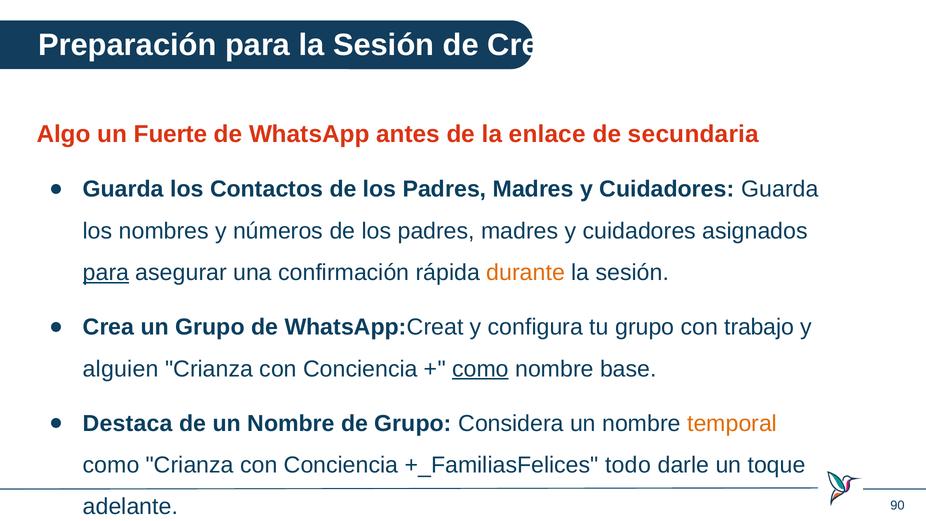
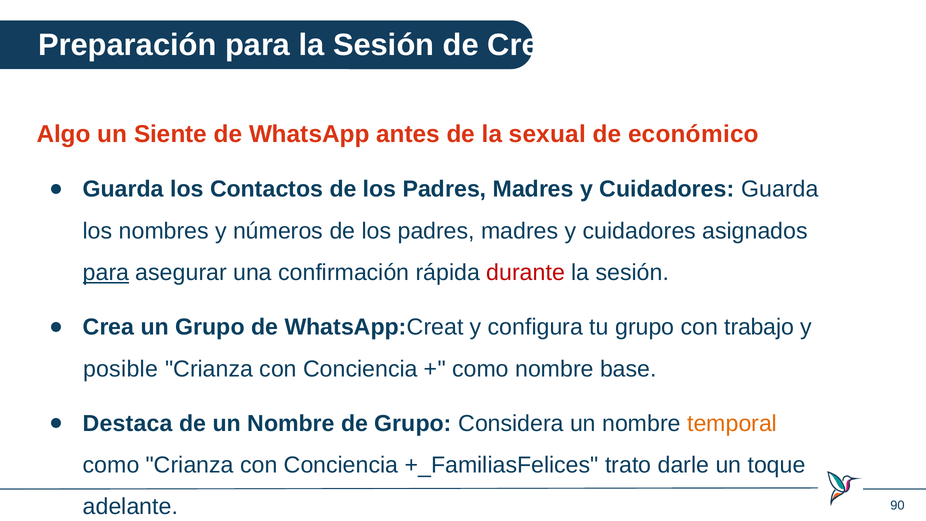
Fuerte: Fuerte -> Siente (171, 134)
enlace: enlace -> sexual (547, 134)
secundaria: secundaria -> económico (693, 134)
durante colour: orange -> red (526, 273)
alguien: alguien -> posible (121, 369)
como underline: present -> none (480, 369)
todo: todo -> trato (628, 465)
